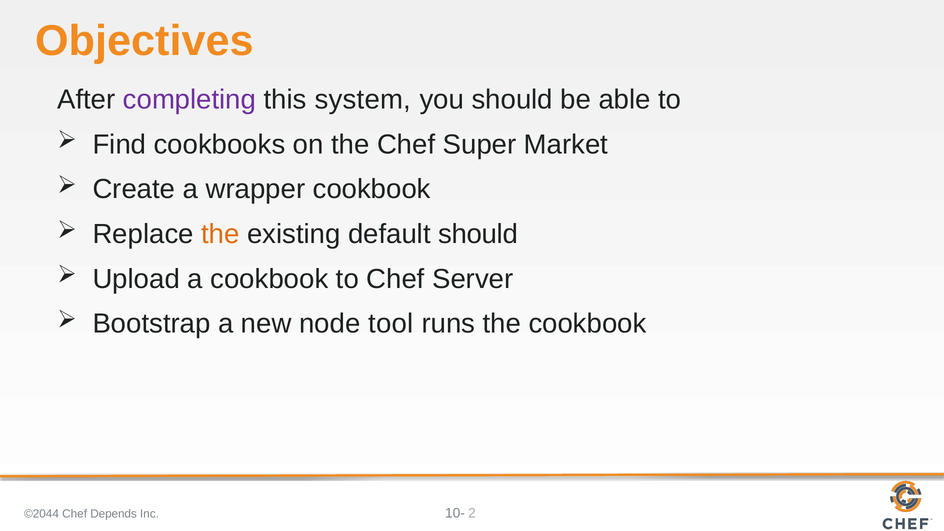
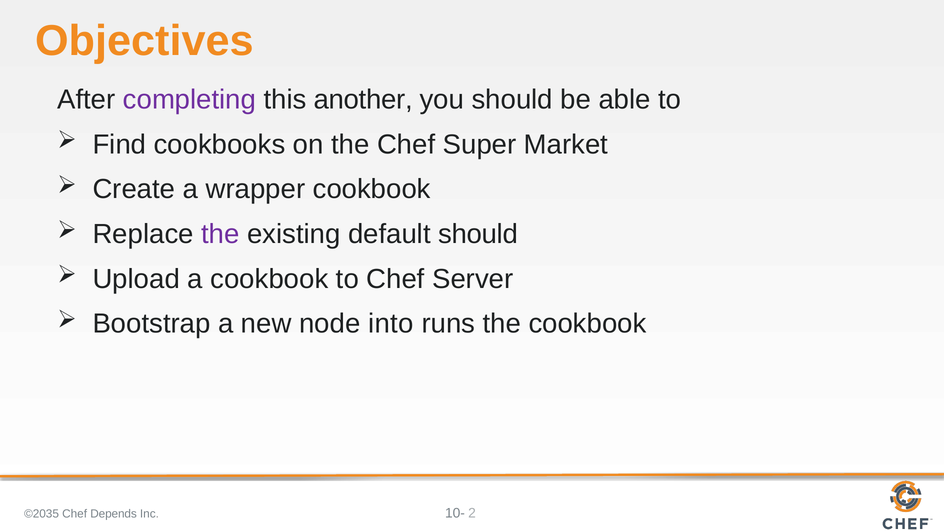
system: system -> another (363, 100)
the colour: orange -> purple (220, 234)
tool: tool -> into (391, 324)
©2044: ©2044 -> ©2035 (42, 514)
